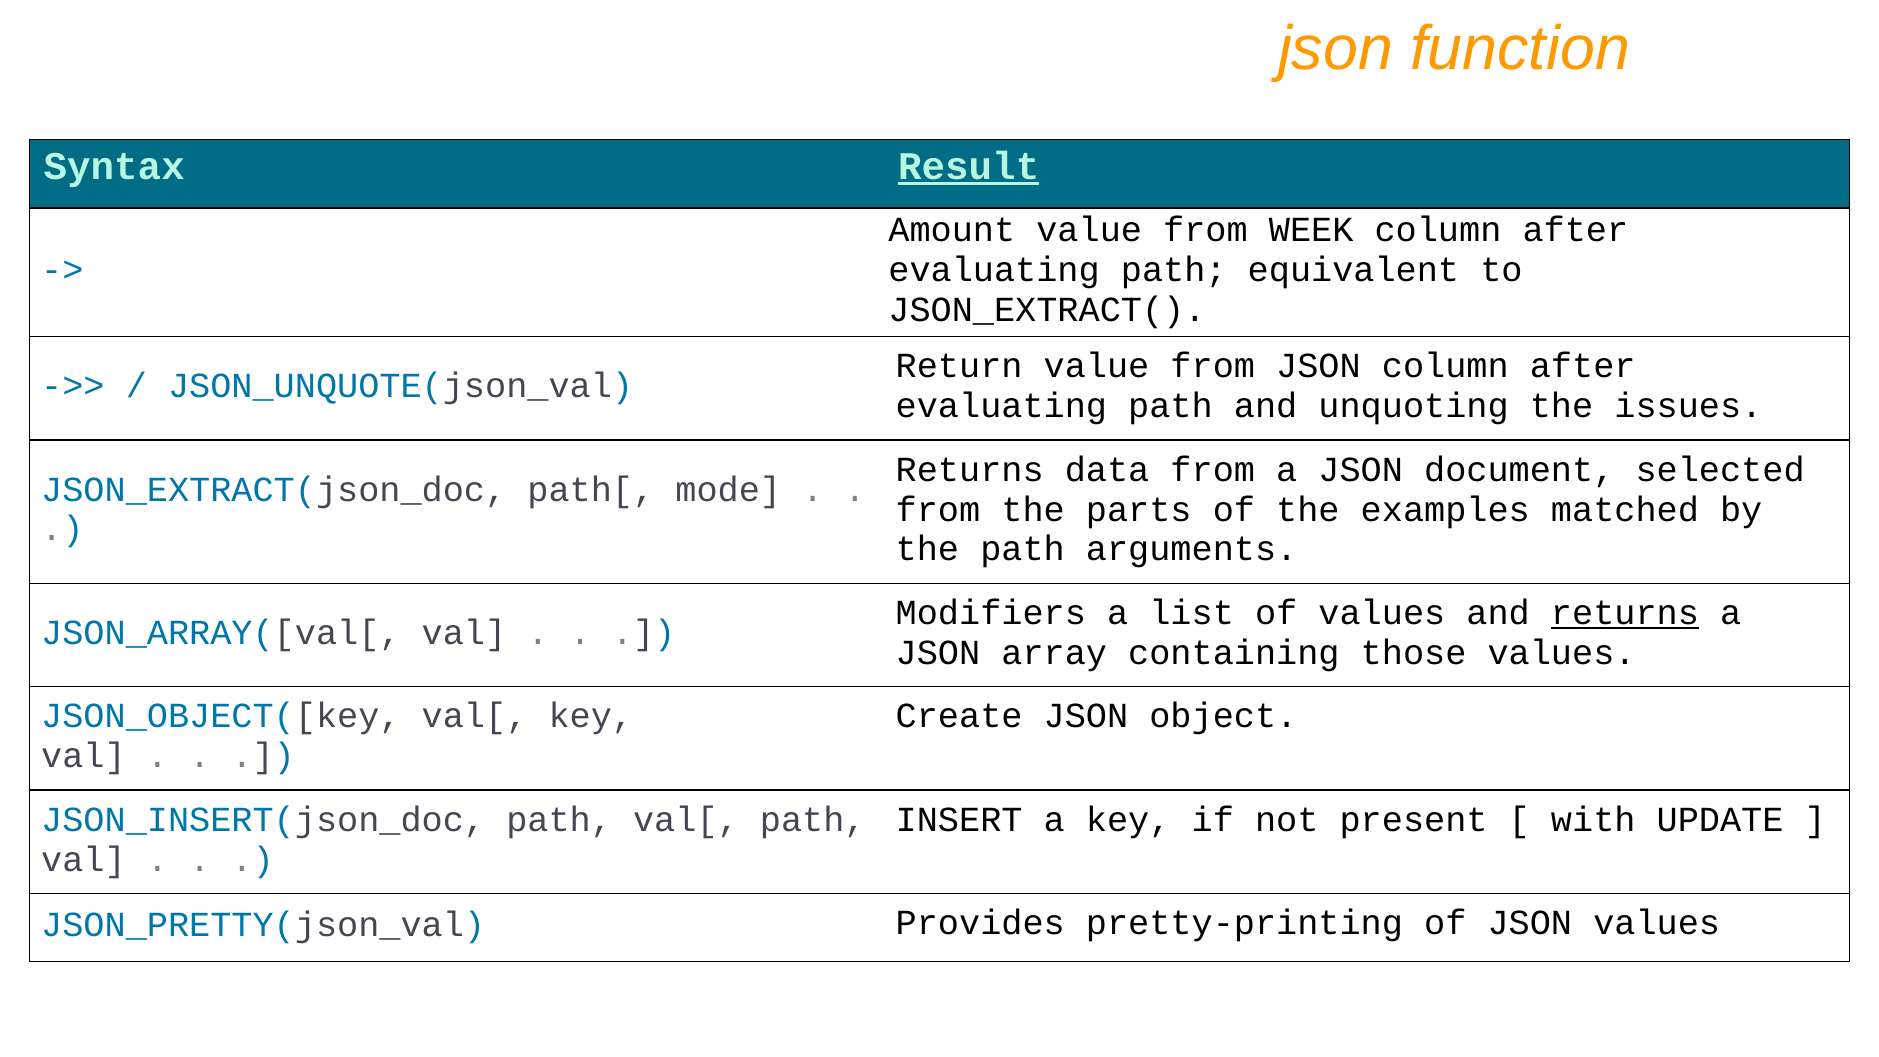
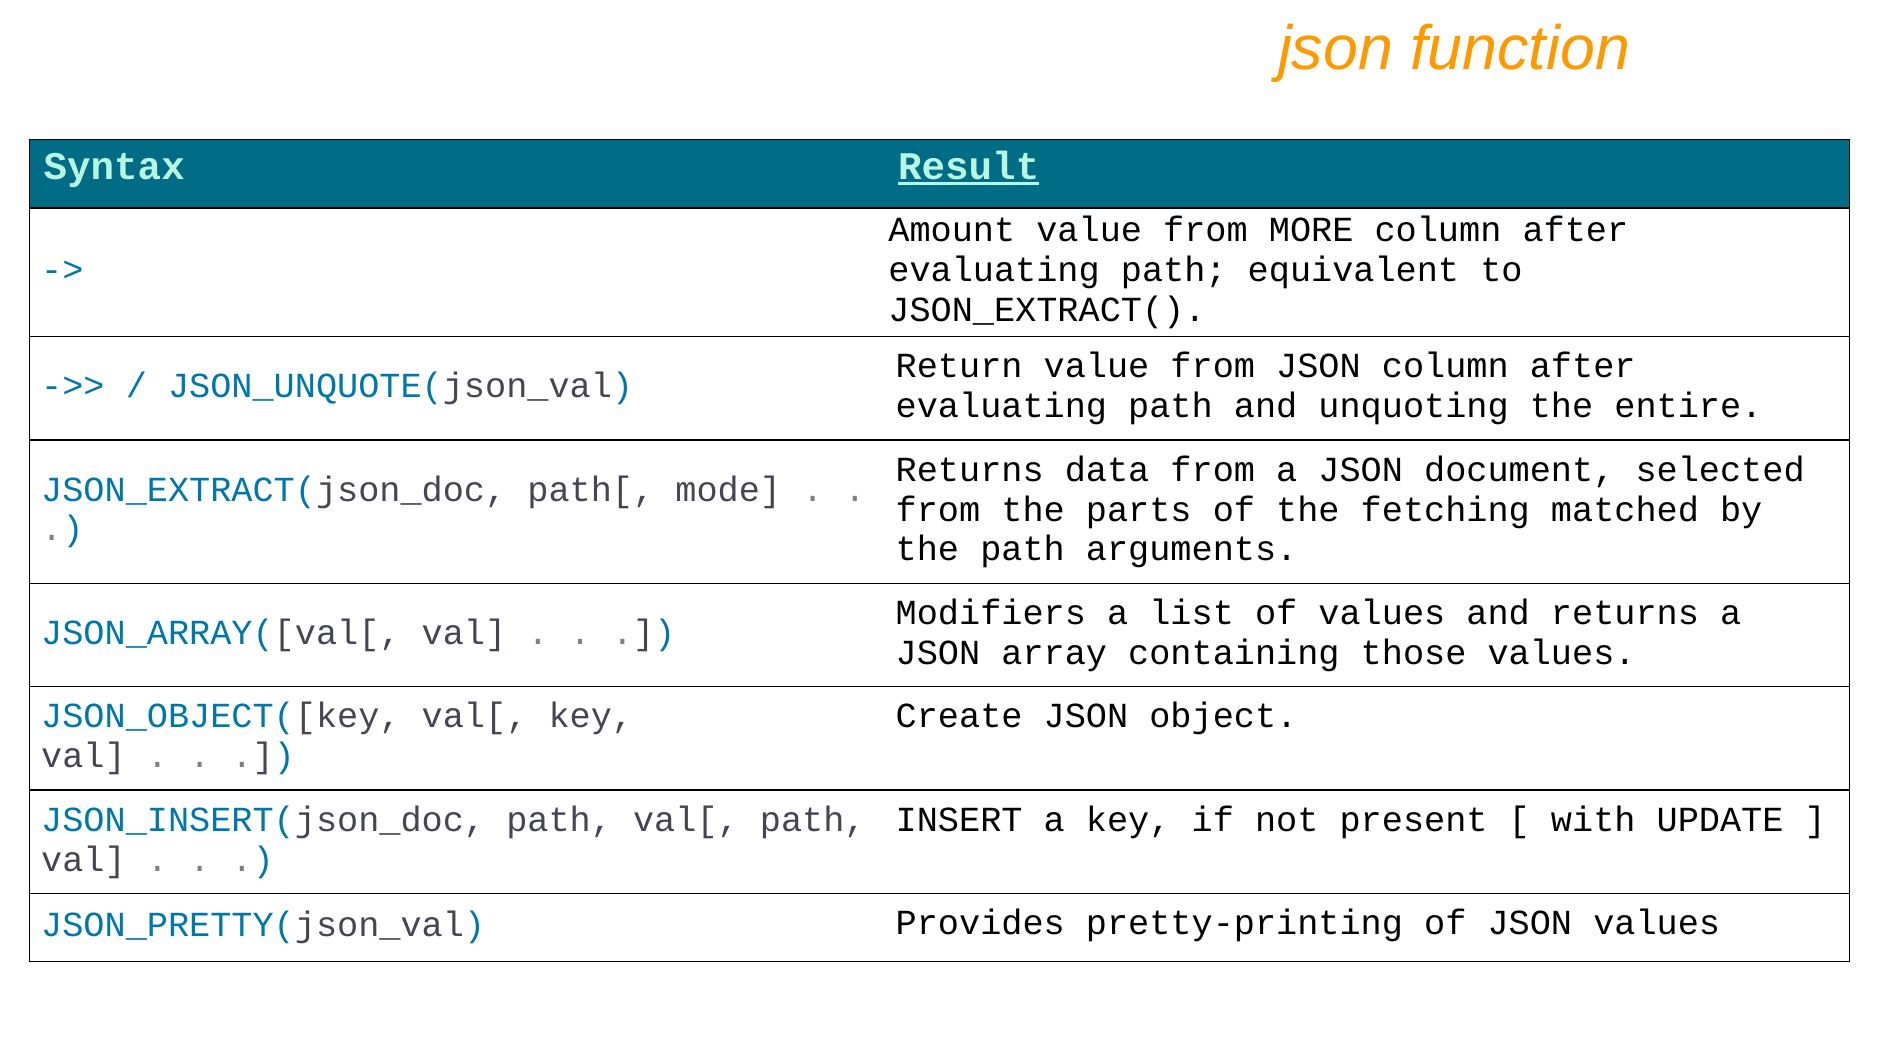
WEEK: WEEK -> MORE (1311, 230)
issues: issues -> entire (1688, 406)
examples: examples -> fetching (1445, 509)
returns underline: present -> none (1625, 613)
